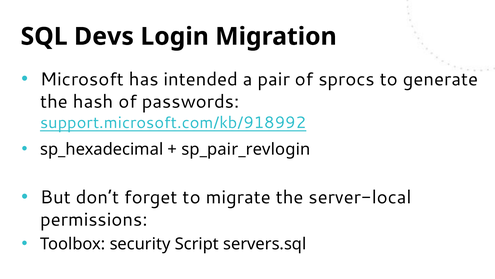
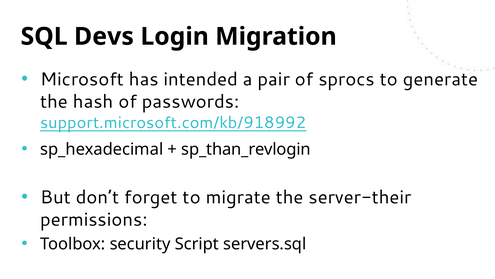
sp_pair_revlogin: sp_pair_revlogin -> sp_than_revlogin (246, 149)
server-local: server-local -> server-their (360, 197)
